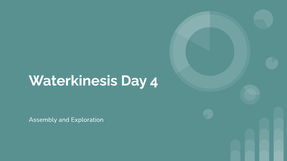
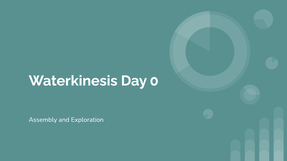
4: 4 -> 0 (154, 81)
